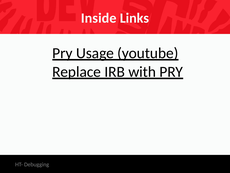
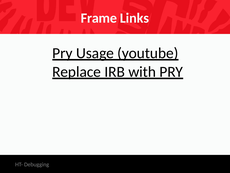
Inside: Inside -> Frame (99, 18)
